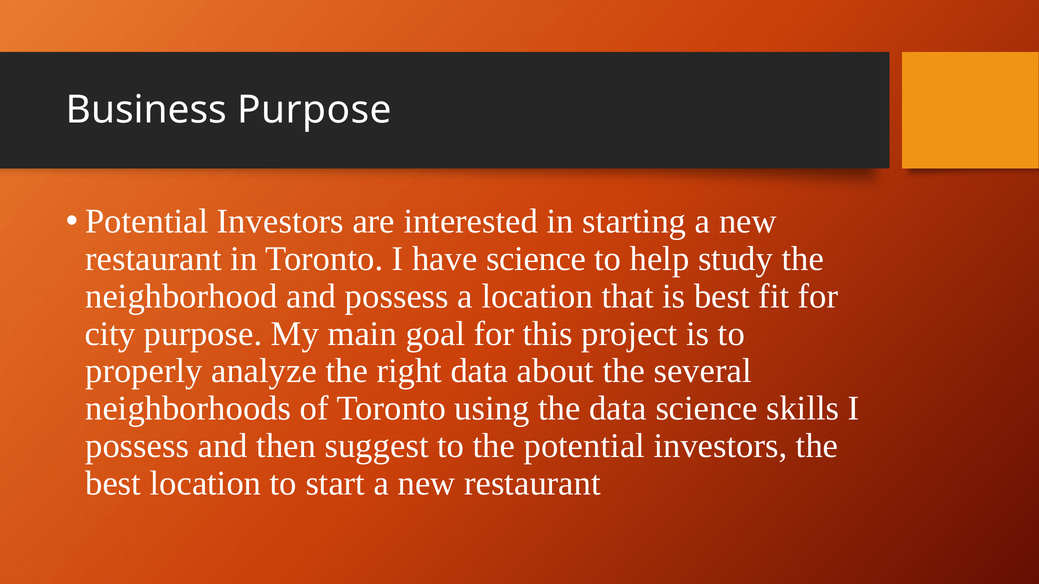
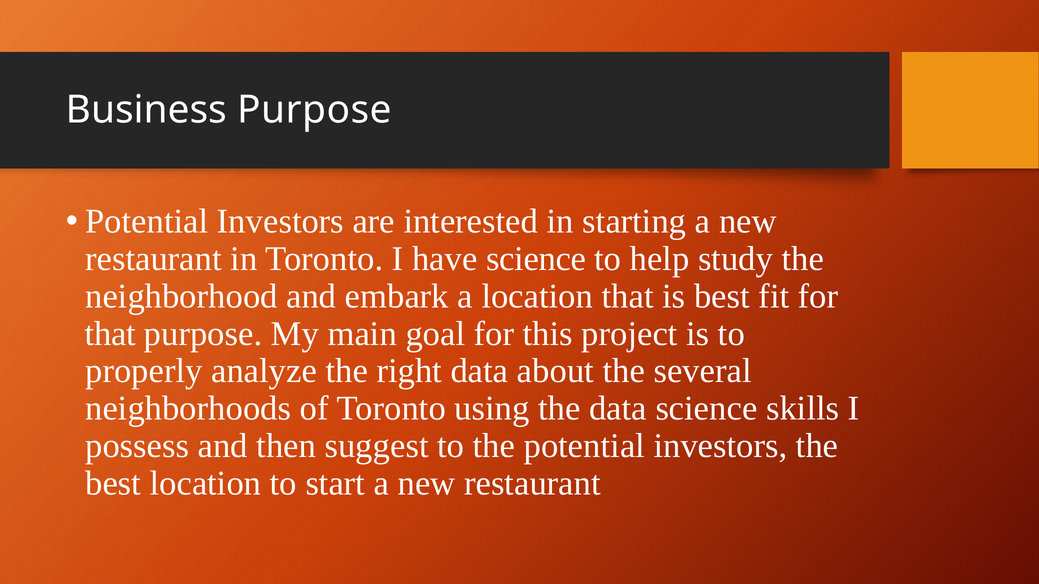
and possess: possess -> embark (397, 296)
city: city -> that (110, 334)
